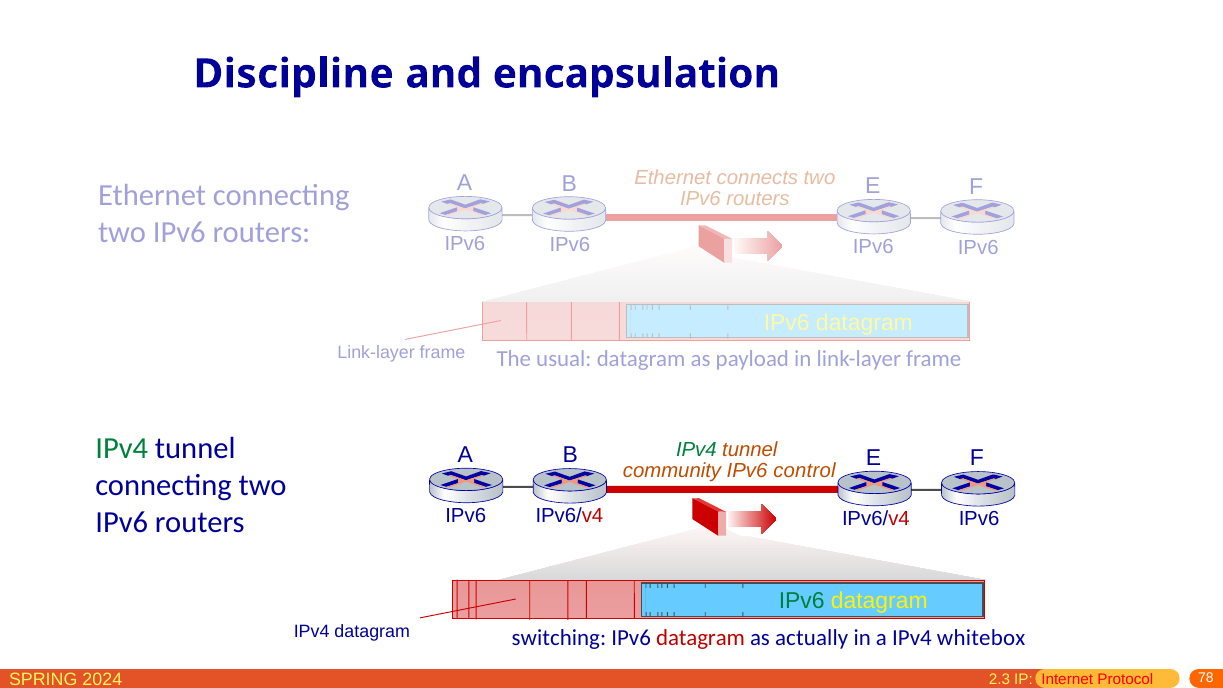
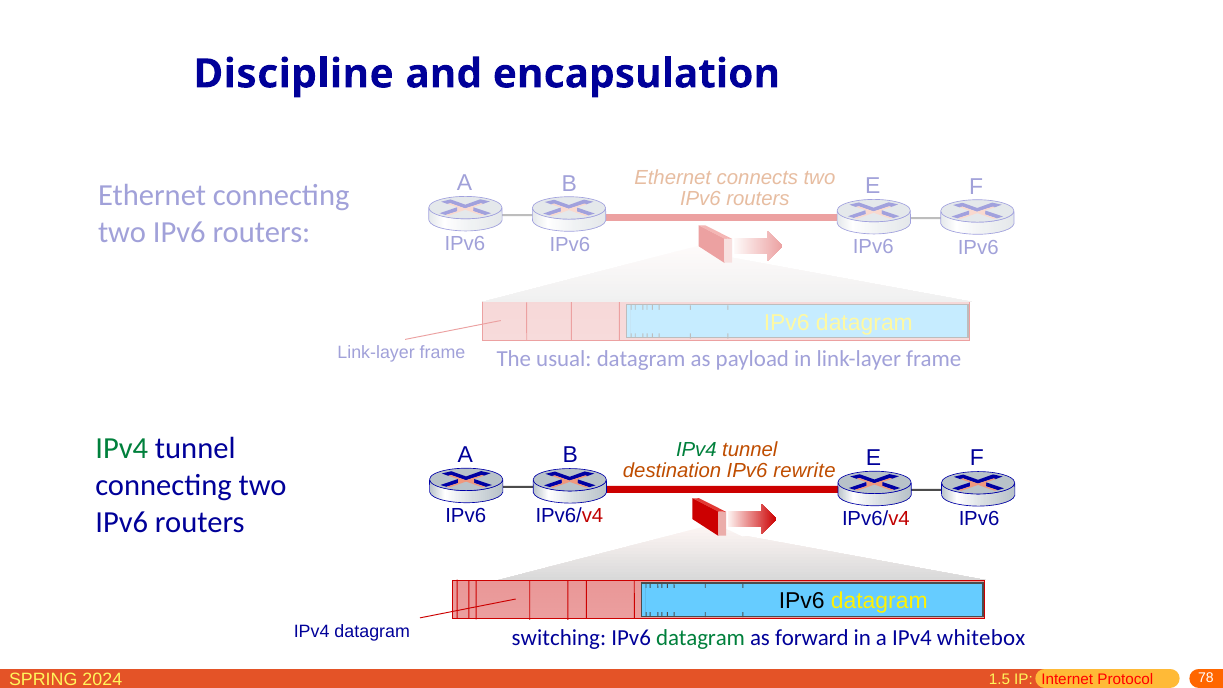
community: community -> destination (672, 470)
control: control -> rewrite (804, 470)
IPv6 colour: green -> black (802, 601)
datagram colour: red -> green (701, 638)
actually: actually -> forward (812, 638)
2.3: 2.3 -> 1.5 (999, 679)
